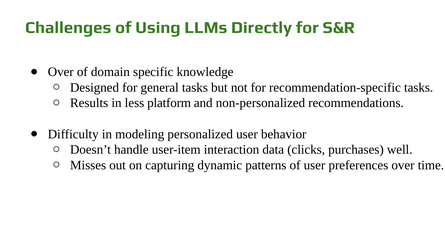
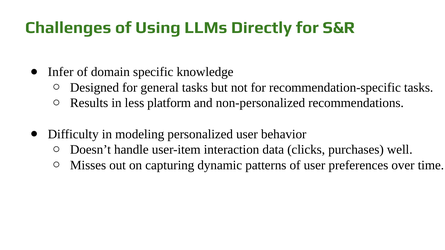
Over: Over -> Infer (61, 72)
